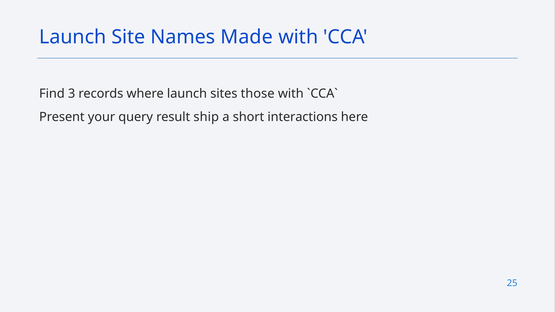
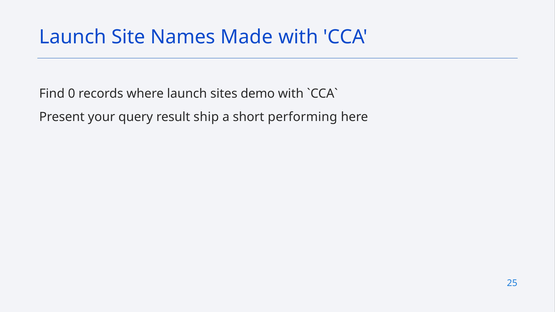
3: 3 -> 0 (72, 94)
those: those -> demo (258, 94)
interactions: interactions -> performing (303, 117)
